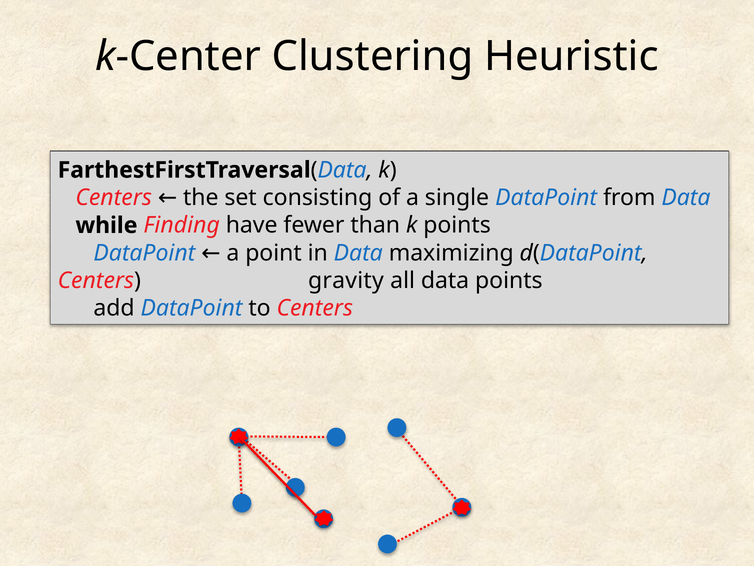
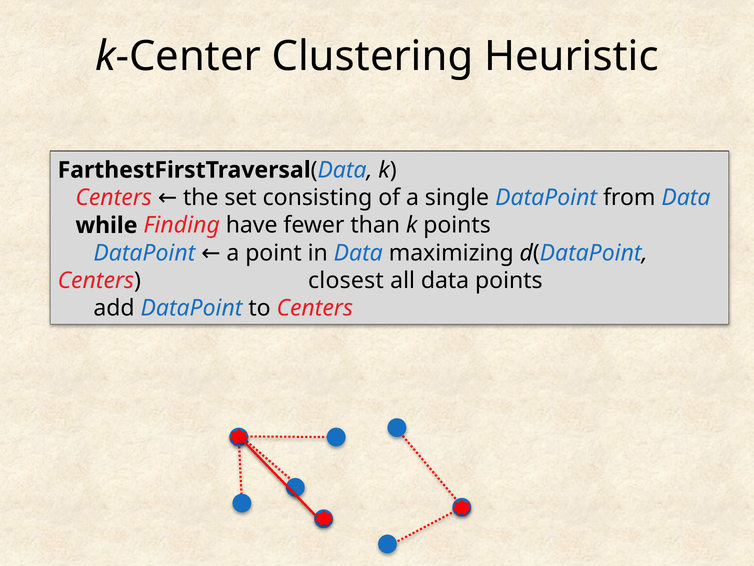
gravity: gravity -> closest (346, 280)
